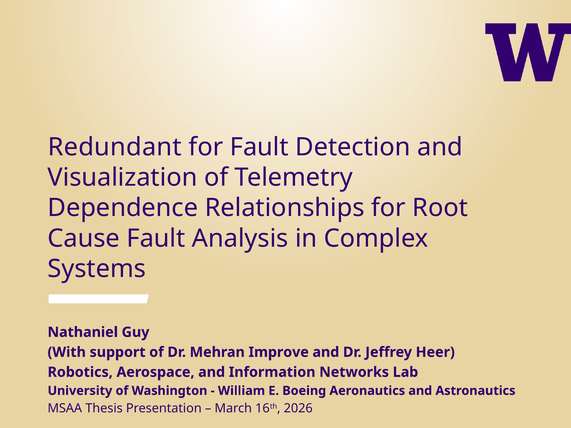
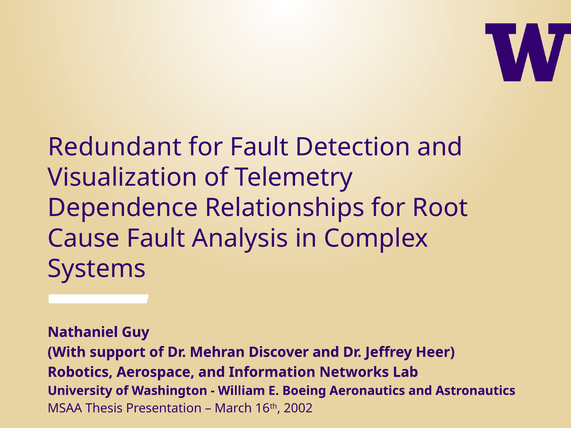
Improve: Improve -> Discover (279, 352)
2026: 2026 -> 2002 (298, 409)
